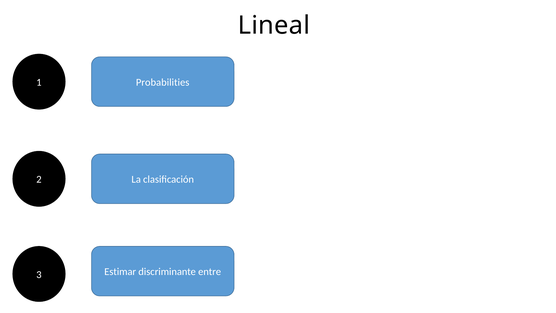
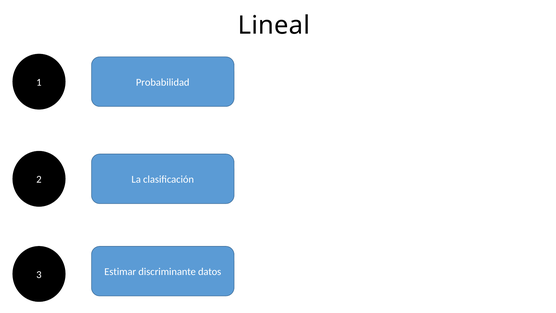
Probabilities: Probabilities -> Probabilidad (163, 82)
entre: entre -> datos (210, 272)
